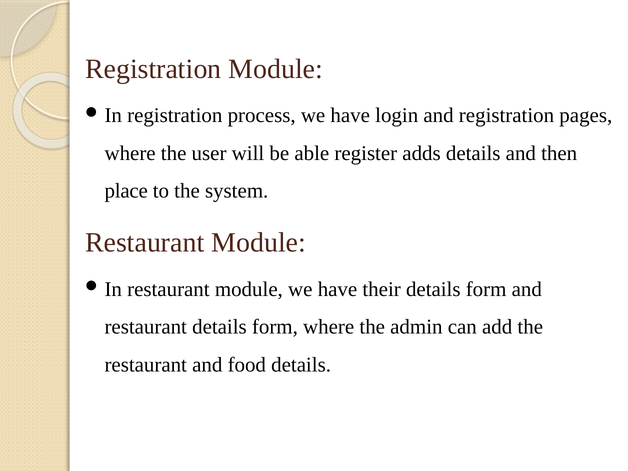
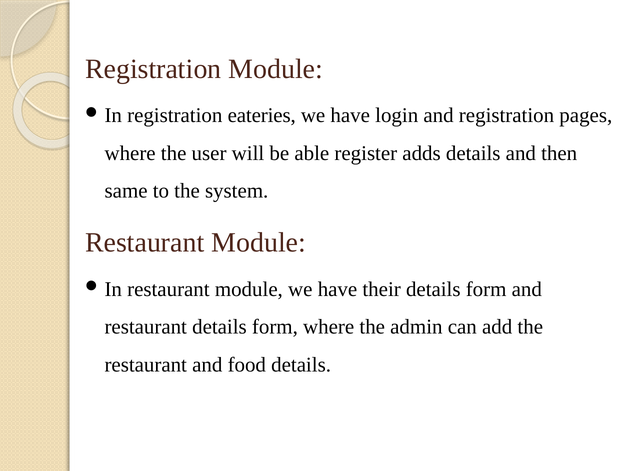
process: process -> eateries (262, 116)
place: place -> same (126, 191)
